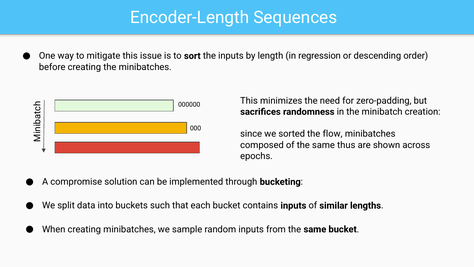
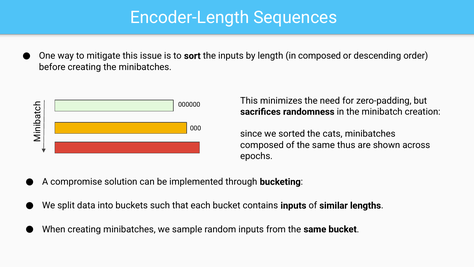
in regression: regression -> composed (320, 56)
flow: flow -> cats (333, 134)
